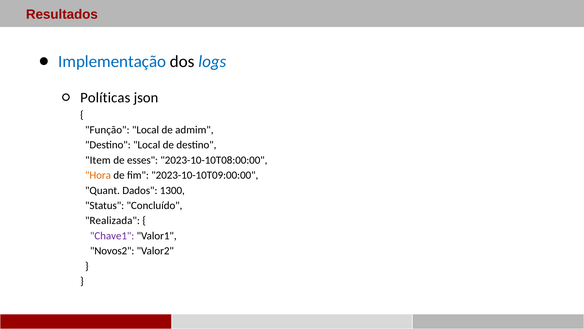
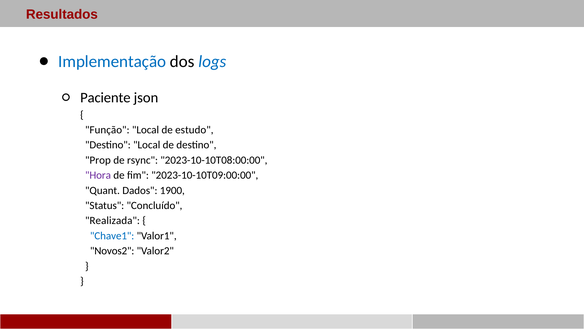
Políticas: Políticas -> Paciente (105, 98)
admim: admim -> estudo (194, 130)
Item: Item -> Prop (98, 160)
esses: esses -> rsync (142, 160)
Hora colour: orange -> purple (98, 175)
1300: 1300 -> 1900 (172, 190)
Chave1 colour: purple -> blue (112, 235)
